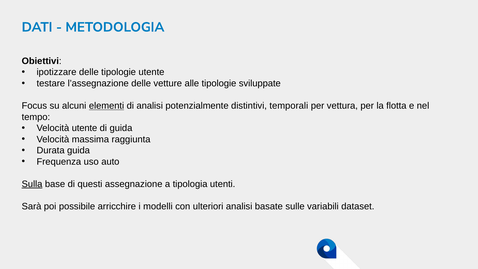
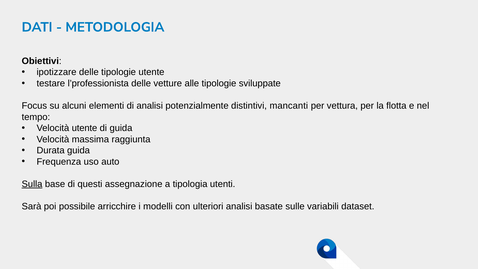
l’assegnazione: l’assegnazione -> l’professionista (98, 83)
elementi underline: present -> none (107, 106)
temporali: temporali -> mancanti (289, 106)
